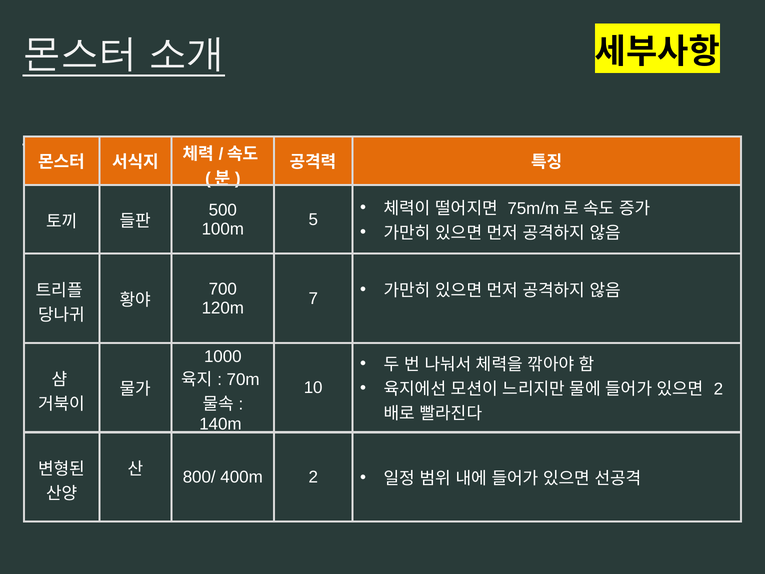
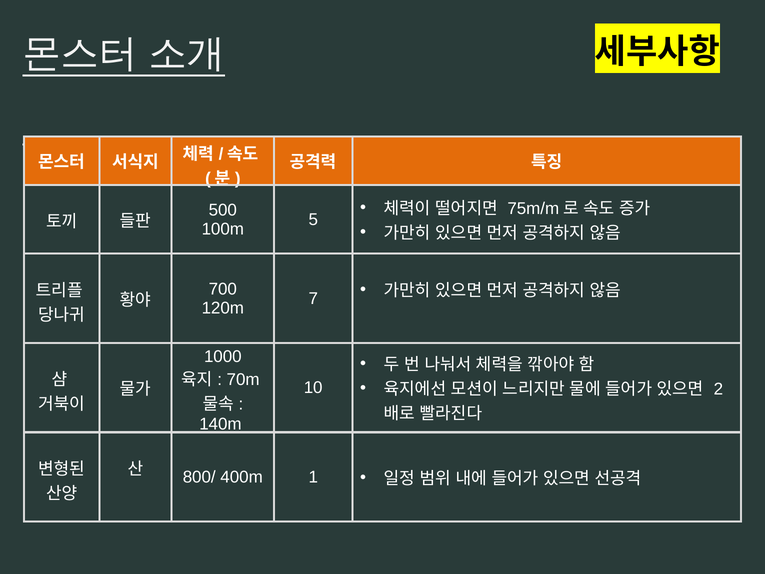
400m 2: 2 -> 1 (313, 477)
